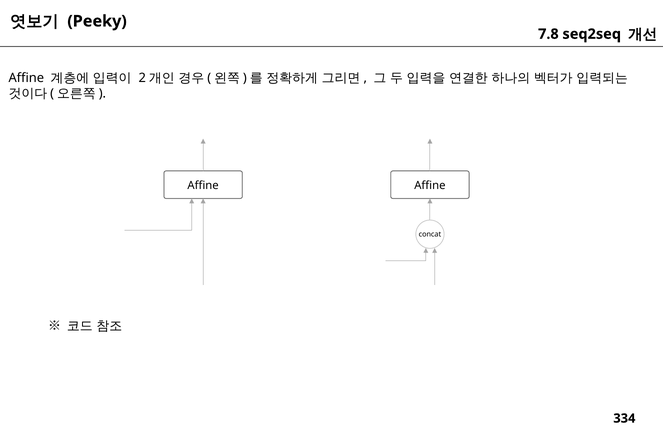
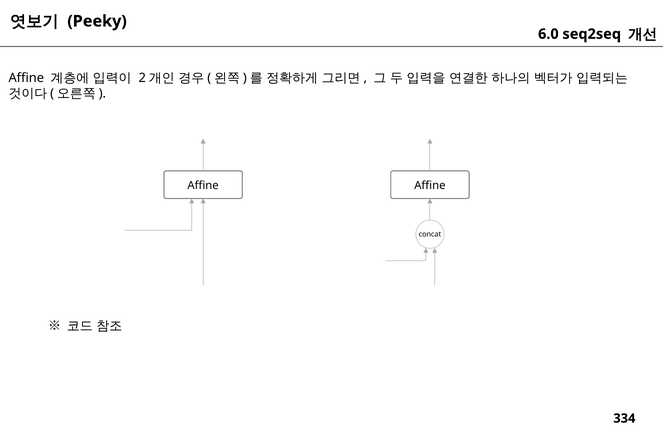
7.8: 7.8 -> 6.0 (548, 34)
